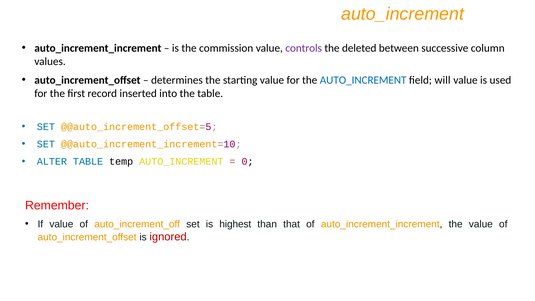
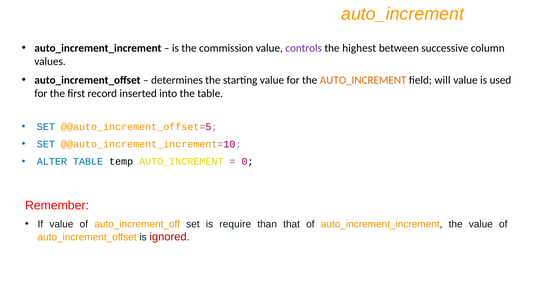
deleted: deleted -> highest (359, 48)
AUTO_INCREMENT colour: blue -> orange (363, 80)
highest: highest -> require (235, 224)
